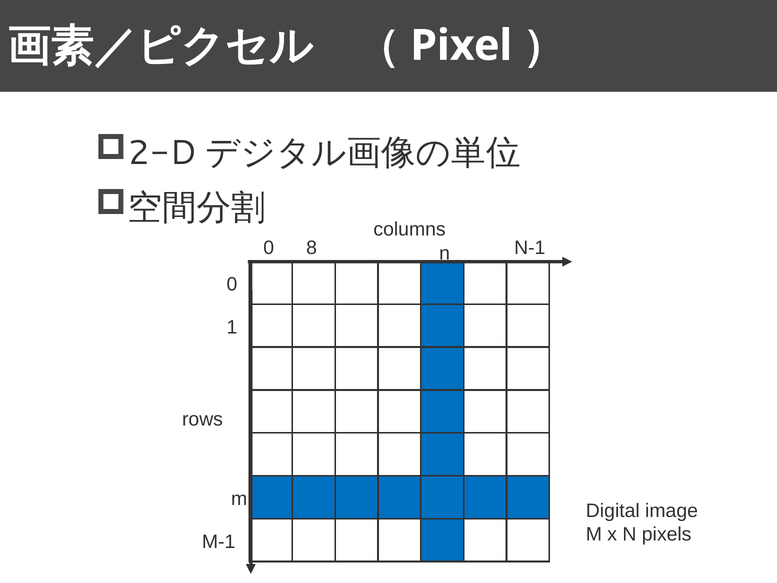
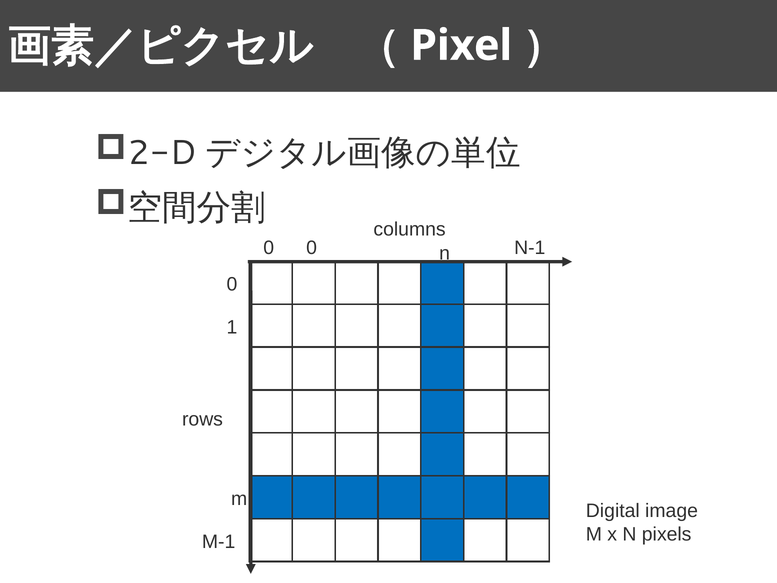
0 8: 8 -> 0 (312, 248)
